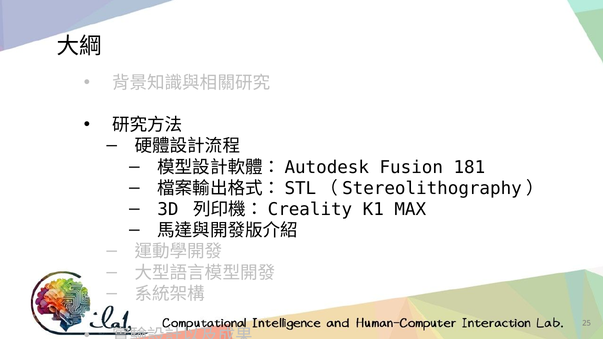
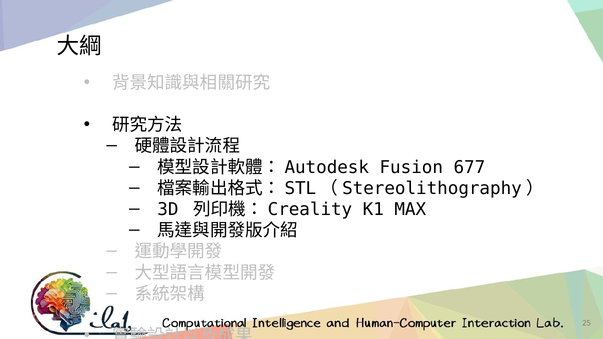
181: 181 -> 677 (469, 167)
